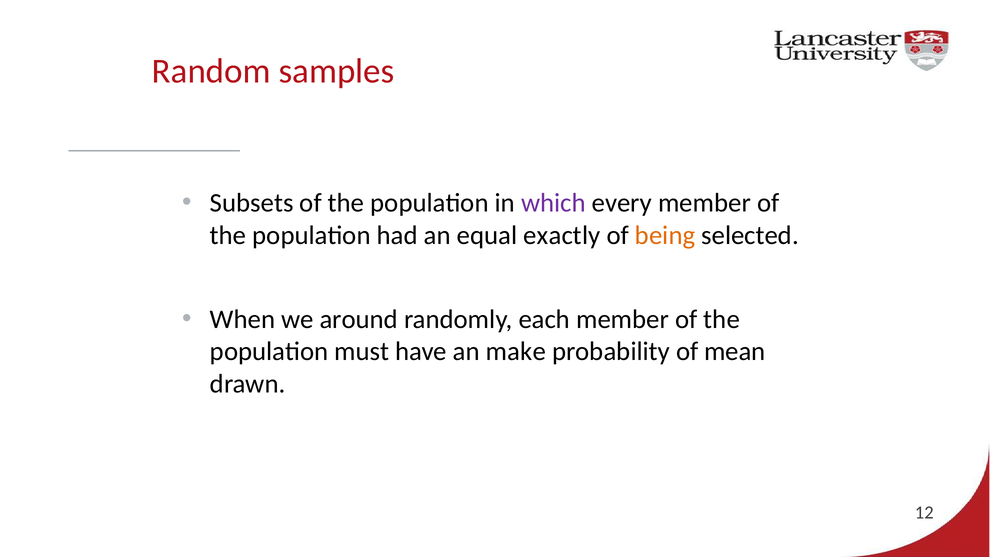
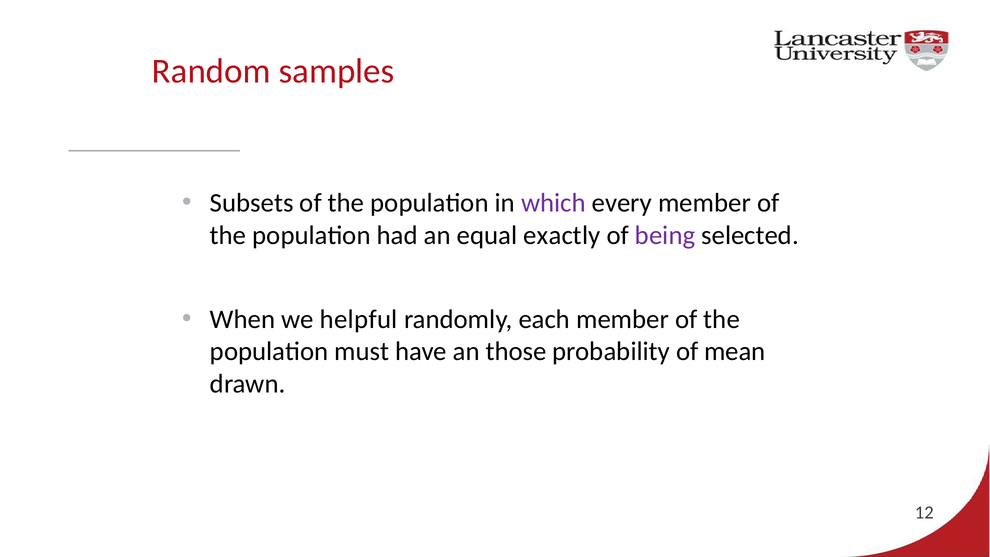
being colour: orange -> purple (665, 235)
around: around -> helpful (359, 319)
make: make -> those (516, 351)
